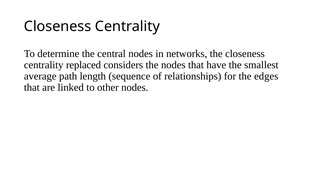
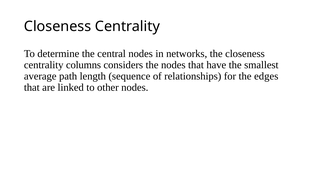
replaced: replaced -> columns (84, 65)
